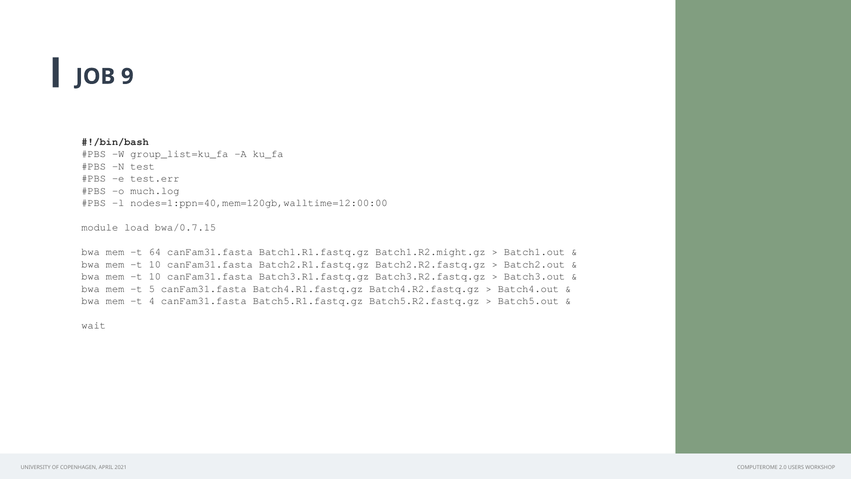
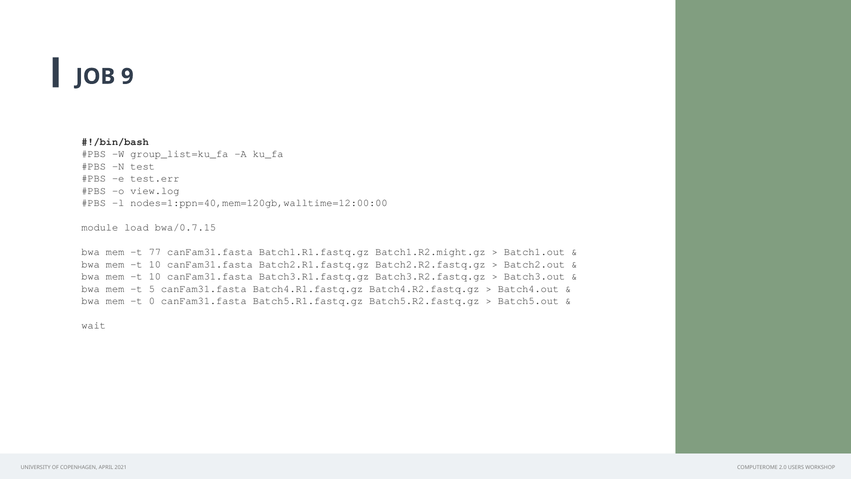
much.log: much.log -> view.log (155, 191)
64: 64 -> 77 (155, 252)
4: 4 -> 0 (152, 301)
